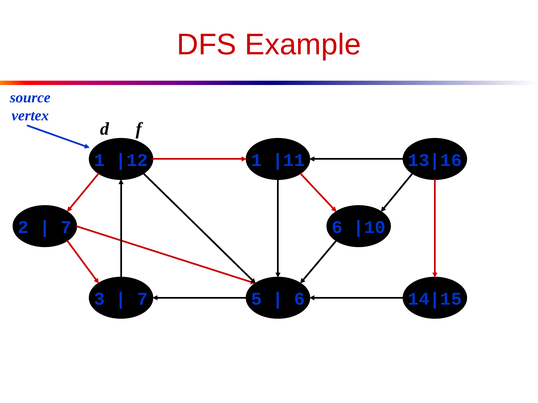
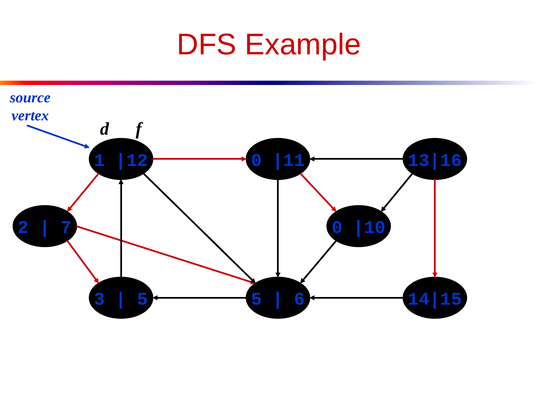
1: 1 -> 0 (256, 160)
7 6: 6 -> 0 (337, 228)
7: 7 -> 5 (143, 299)
